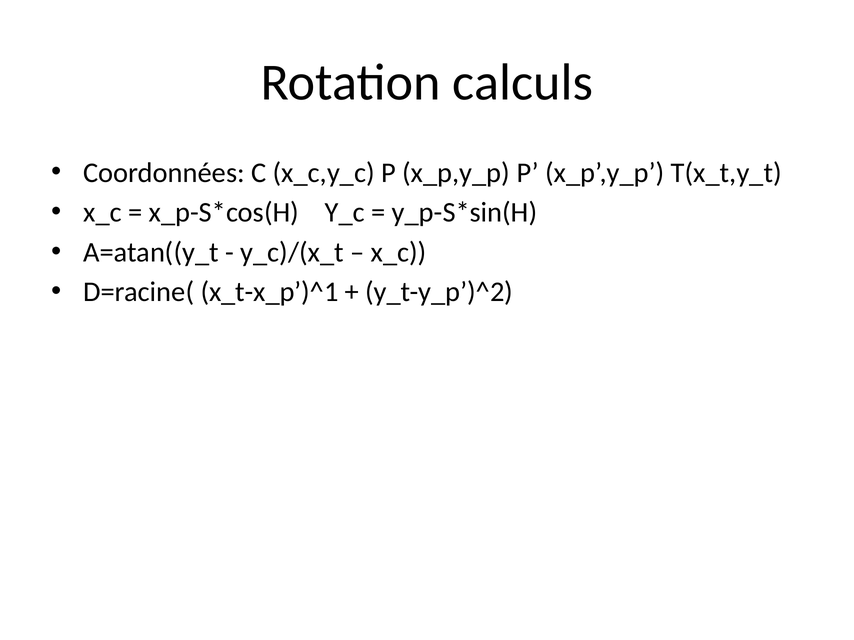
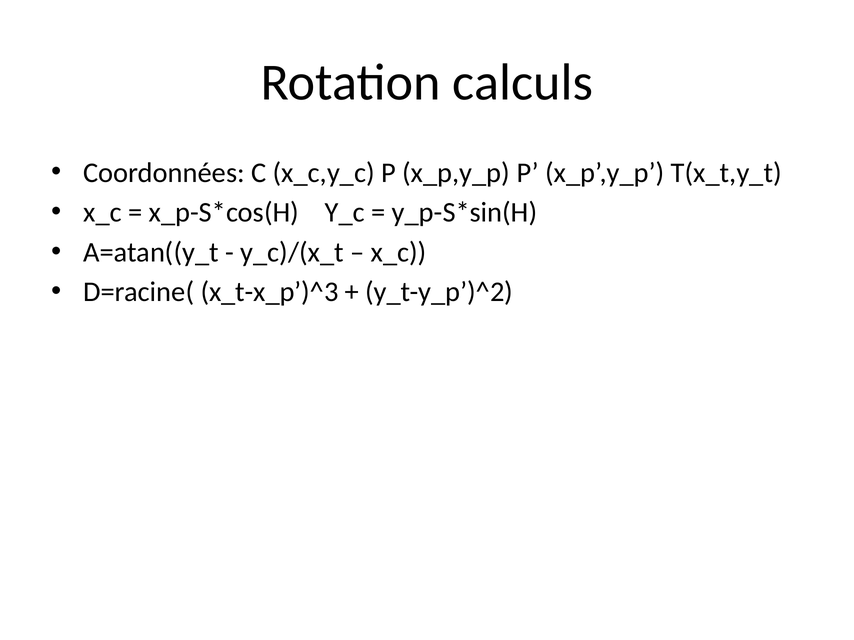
x_t-x_p’)^1: x_t-x_p’)^1 -> x_t-x_p’)^3 (270, 292)
